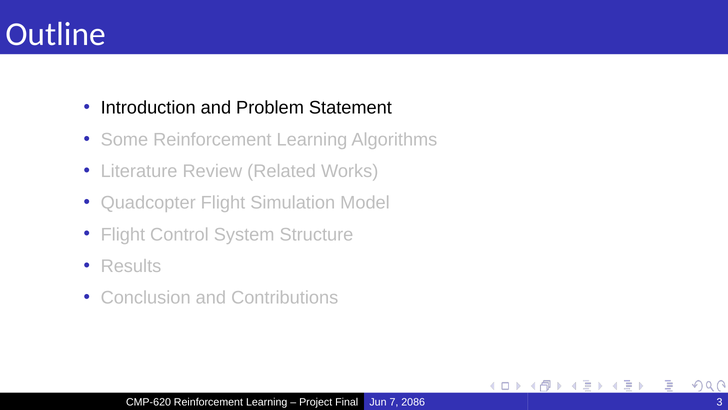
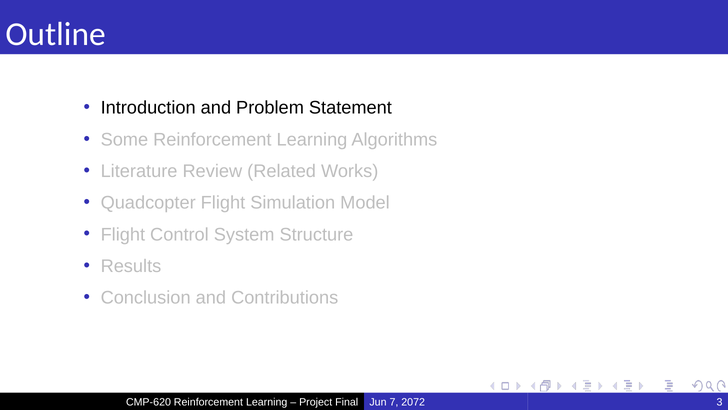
2086: 2086 -> 2072 (413, 402)
